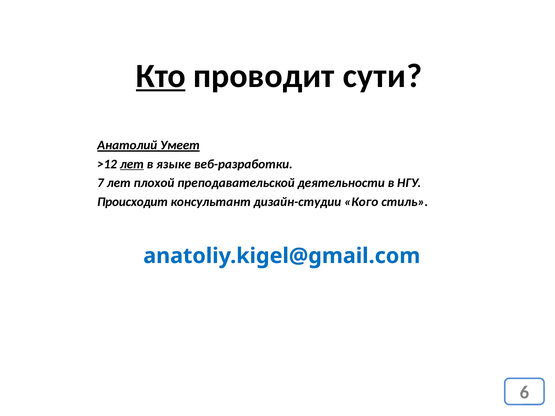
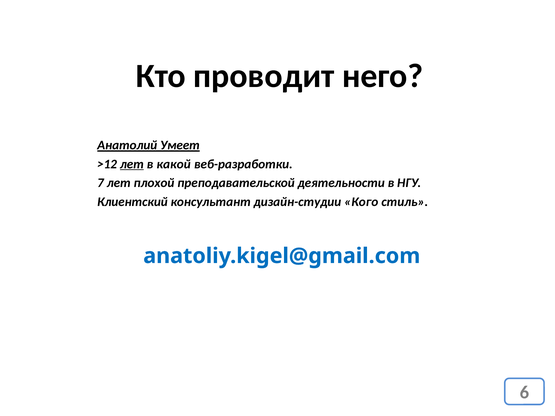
Кто underline: present -> none (161, 76)
сути: сути -> него (383, 76)
языке: языке -> какой (174, 164)
Происходит: Происходит -> Клиентский (132, 202)
